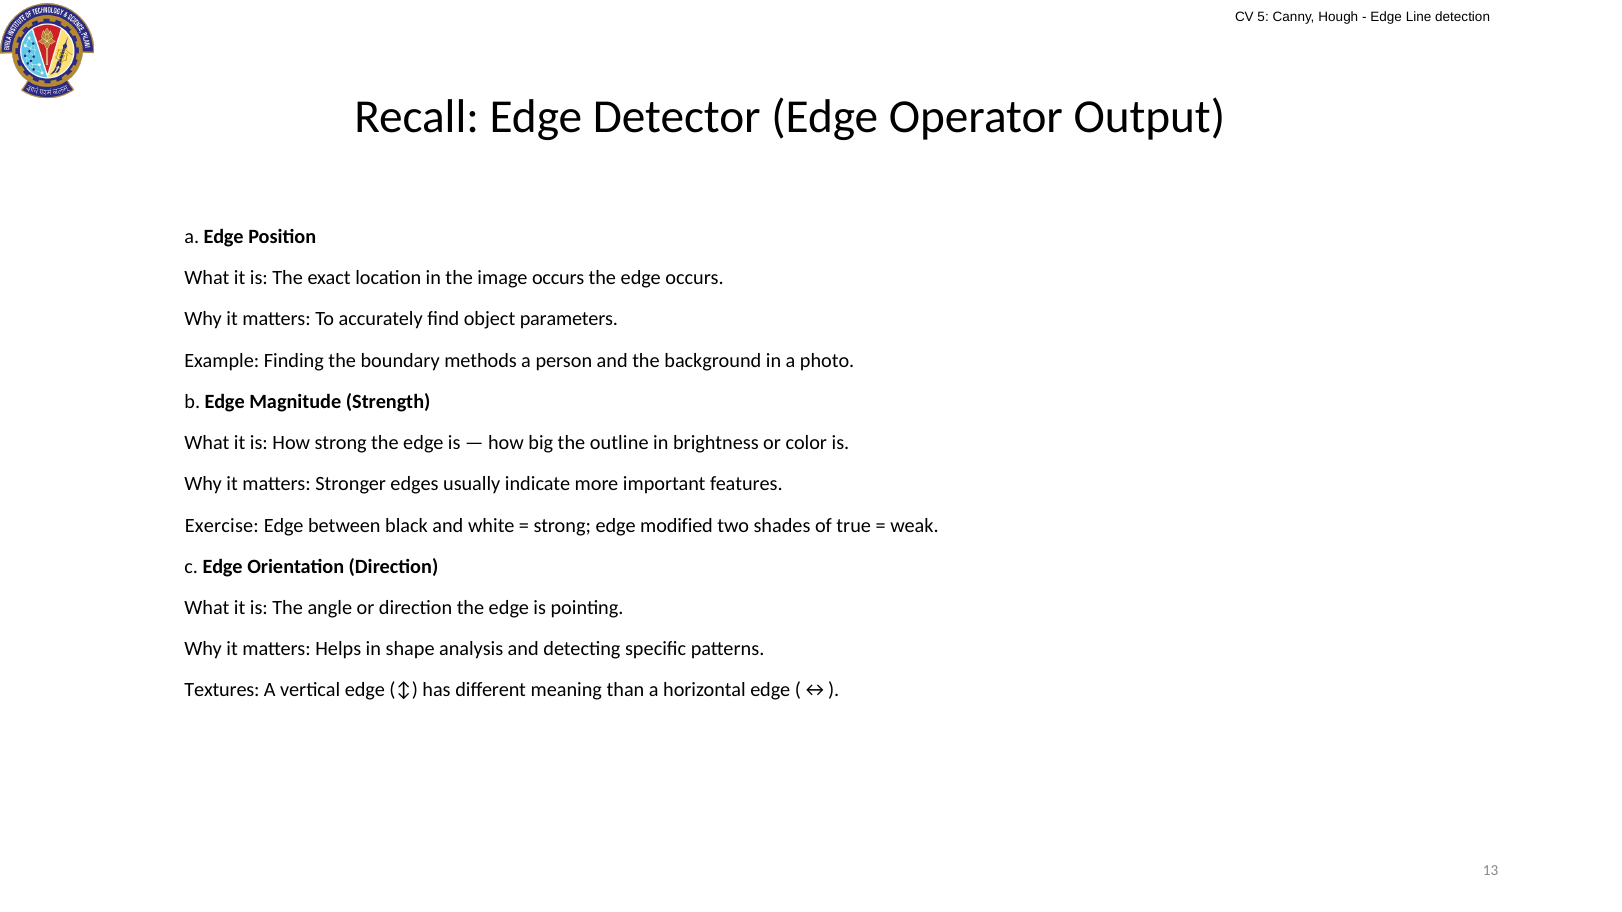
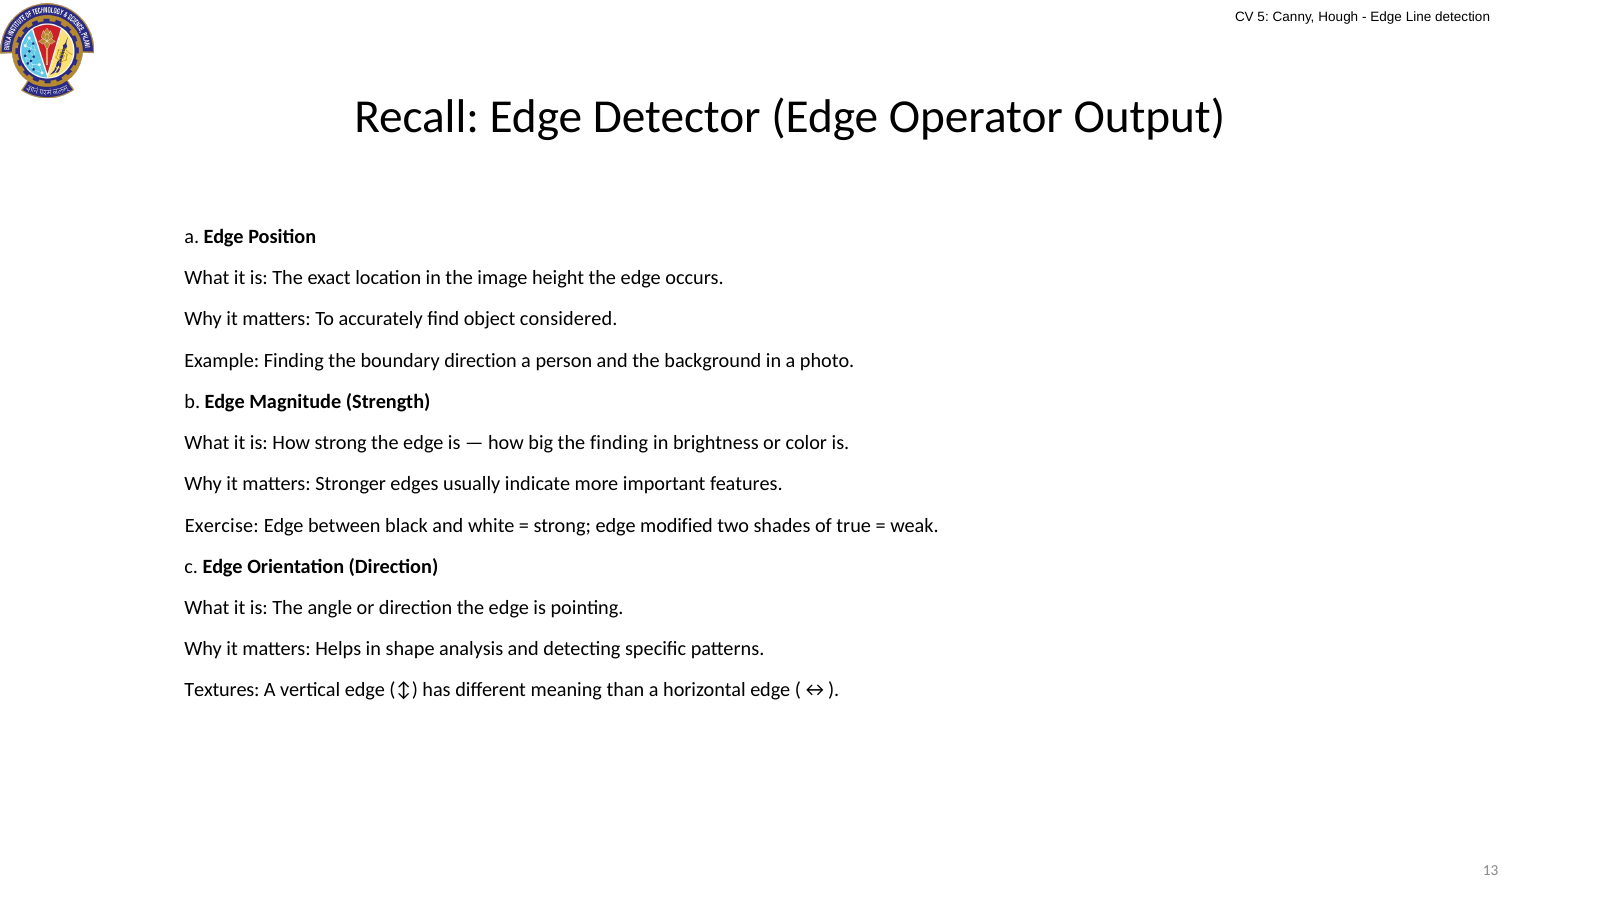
image occurs: occurs -> height (558, 278)
parameters: parameters -> considered (569, 319)
boundary methods: methods -> direction (481, 361)
the outline: outline -> finding (619, 443)
